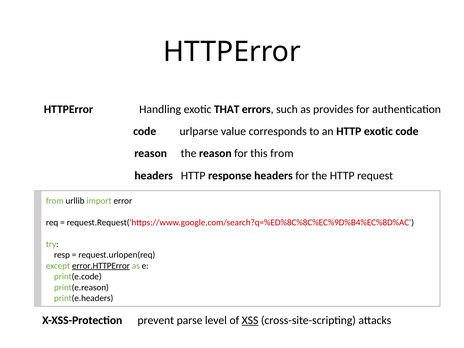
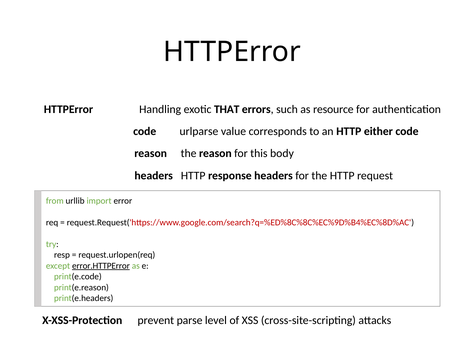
provides: provides -> resource (333, 109)
HTTP exotic: exotic -> either (378, 131)
this from: from -> body (282, 153)
XSS underline: present -> none (250, 320)
